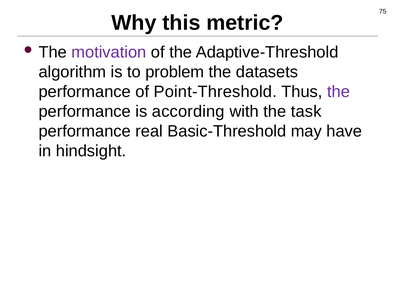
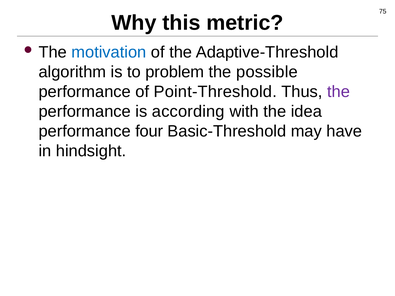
motivation colour: purple -> blue (109, 52)
datasets: datasets -> possible (267, 72)
task: task -> idea (306, 111)
real: real -> four (149, 131)
